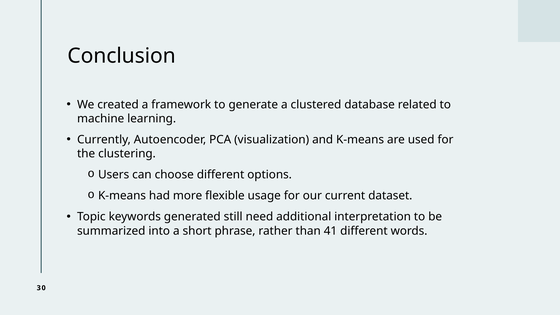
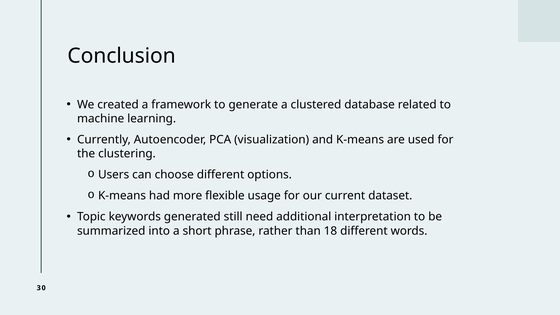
41: 41 -> 18 (330, 231)
